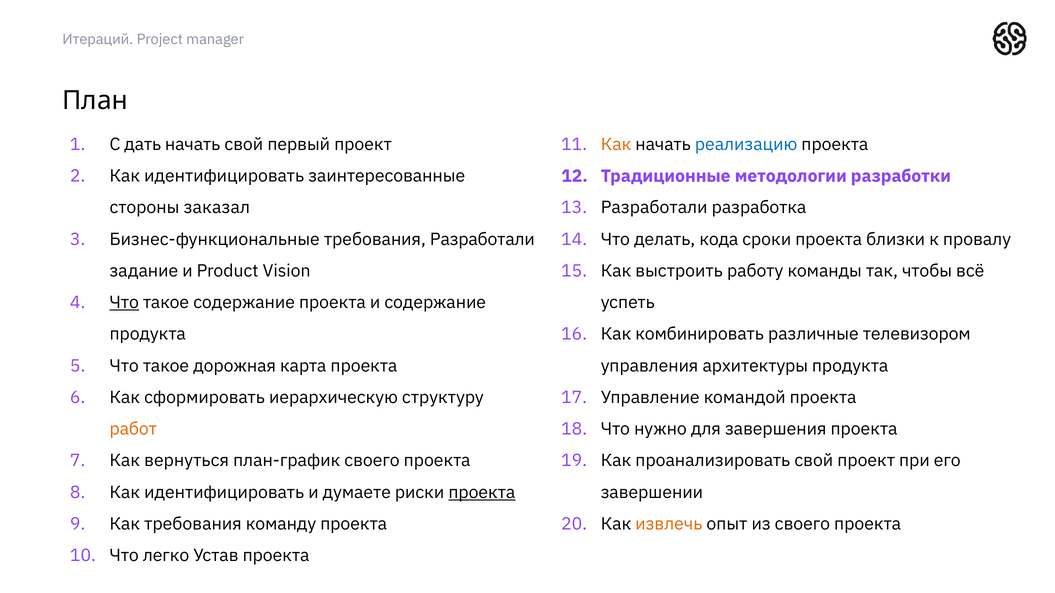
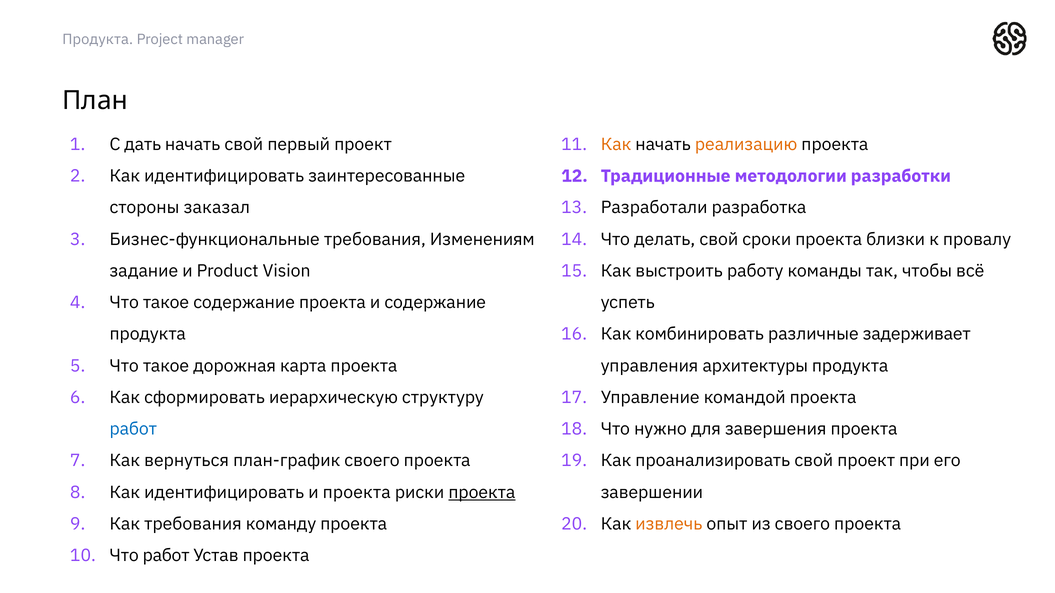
Итераций: Итераций -> Продукта (98, 39)
реализацию colour: blue -> orange (746, 144)
требования Разработали: Разработали -> Изменениям (482, 239)
делать кода: кода -> свой (719, 239)
Что underline: present -> none (124, 303)
телевизором: телевизором -> задерживает (917, 334)
работ colour: orange -> blue (133, 429)
и думаете: думаете -> проекта (357, 493)
Что легко: легко -> работ (166, 556)
